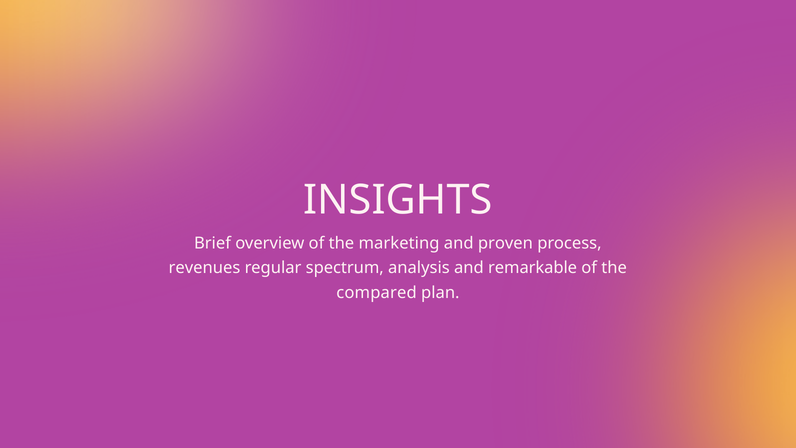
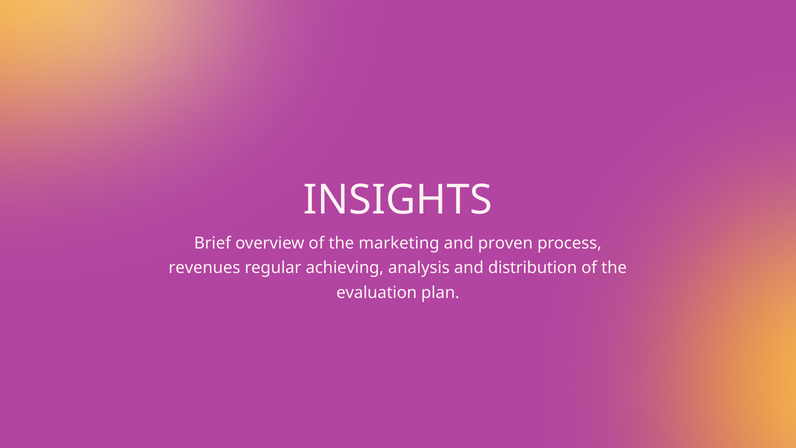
spectrum: spectrum -> achieving (345, 268)
remarkable: remarkable -> distribution (533, 268)
compared: compared -> evaluation (377, 293)
